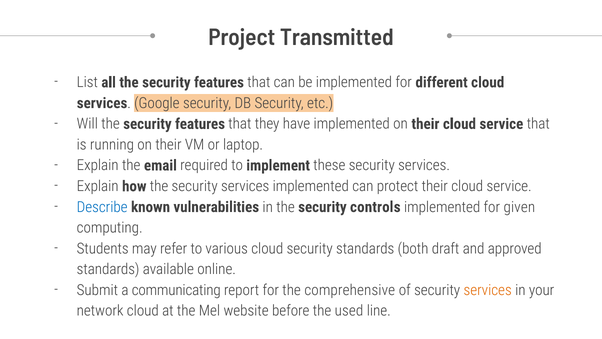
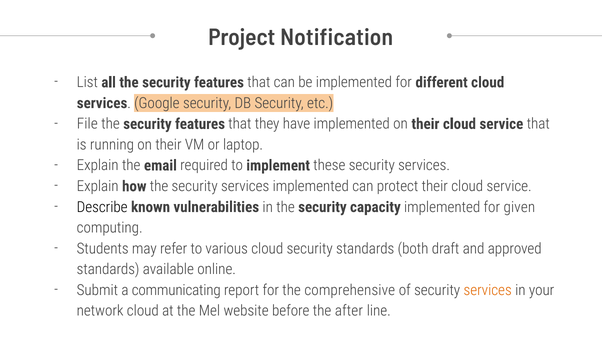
Transmitted: Transmitted -> Notification (337, 37)
Will: Will -> File (87, 124)
Describe colour: blue -> black (102, 207)
controls: controls -> capacity (375, 207)
used: used -> after (349, 311)
